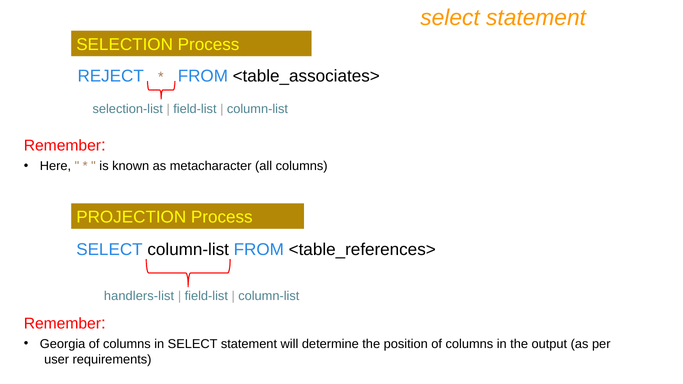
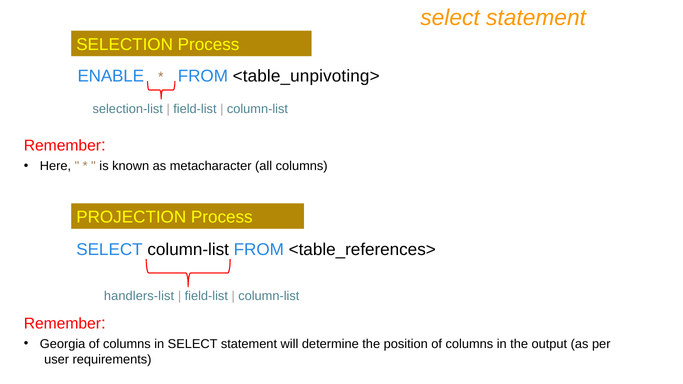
REJECT: REJECT -> ENABLE (111, 76)
<table_associates>: <table_associates> -> <table_unpivoting> (306, 76)
